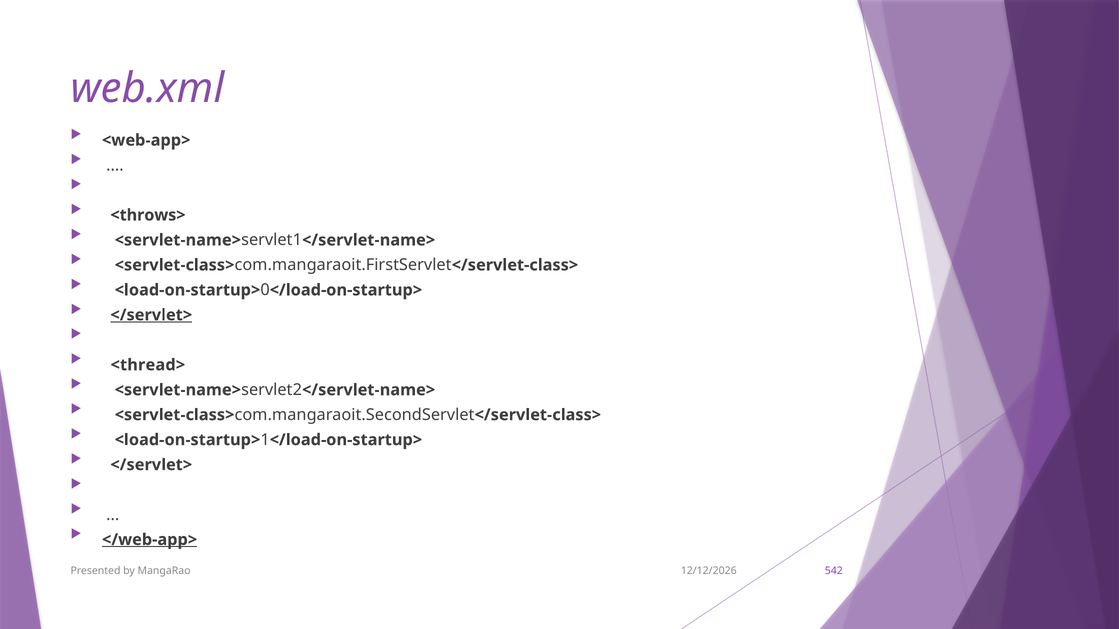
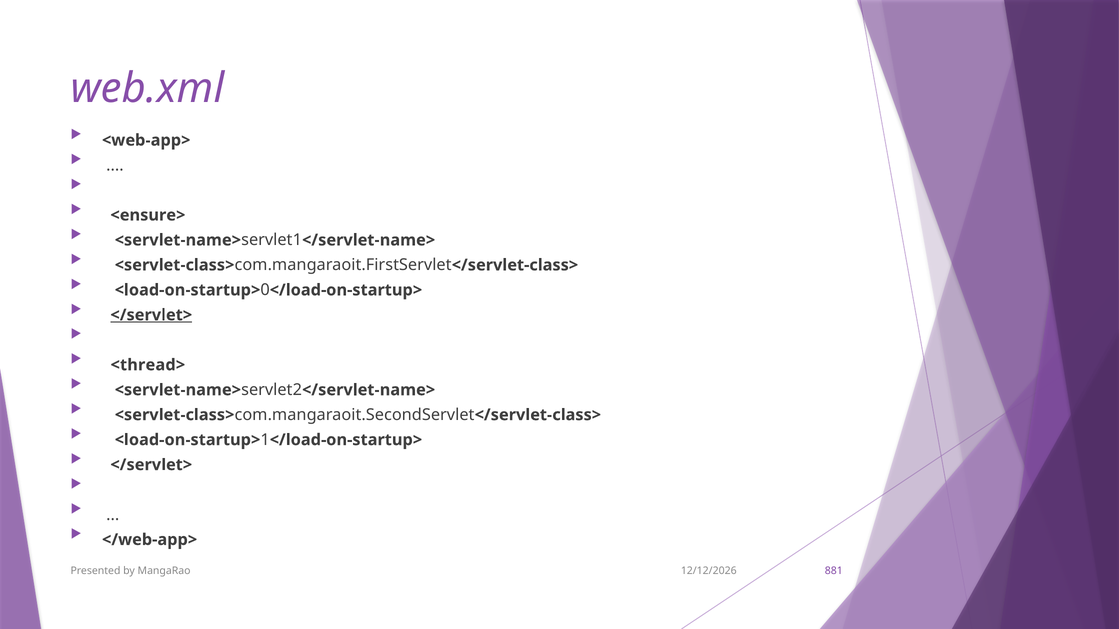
<throws>: <throws> -> <ensure> (148, 215)
</web-app> underline: present -> none (150, 540)
542: 542 -> 881 (834, 571)
